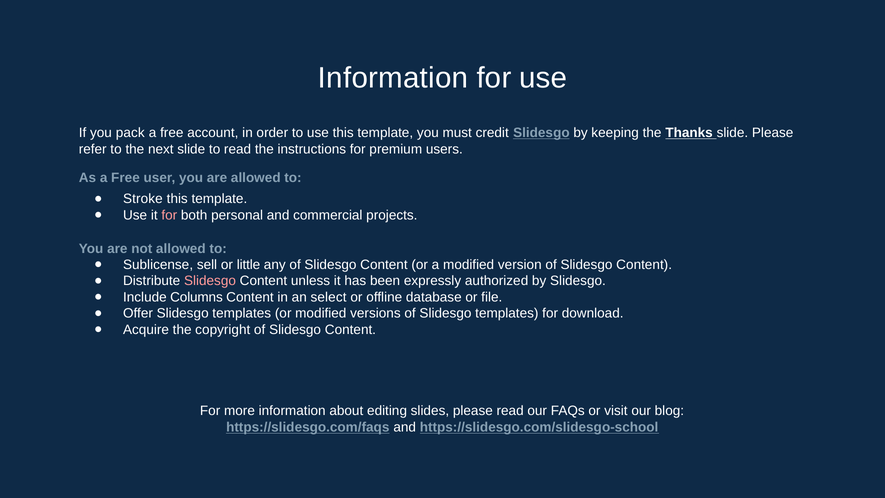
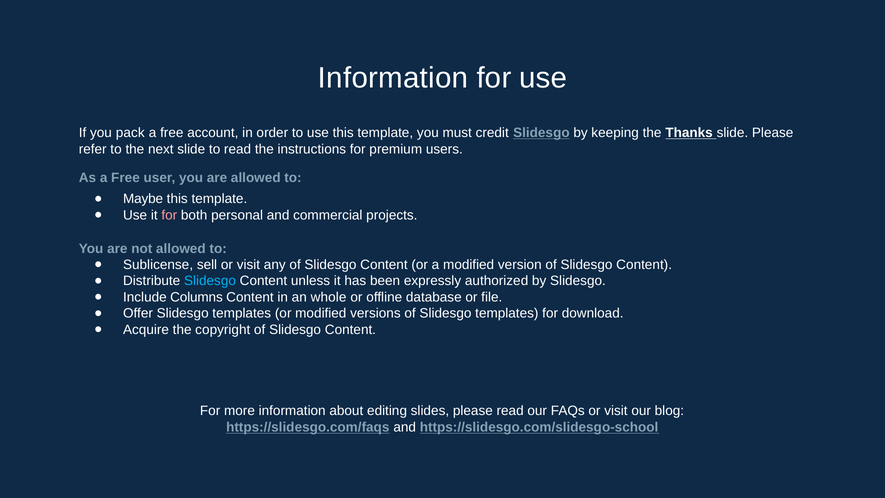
Stroke: Stroke -> Maybe (143, 199)
sell or little: little -> visit (248, 265)
Slidesgo colour: pink -> light blue (210, 281)
select: select -> whole (329, 297)
